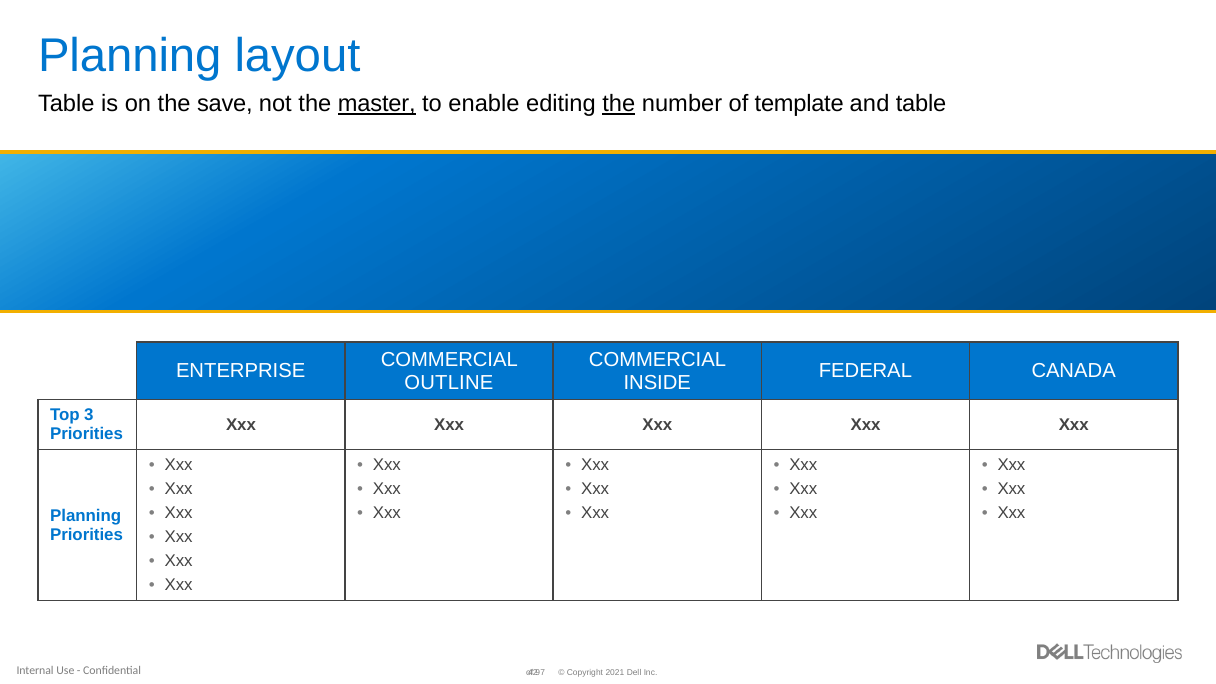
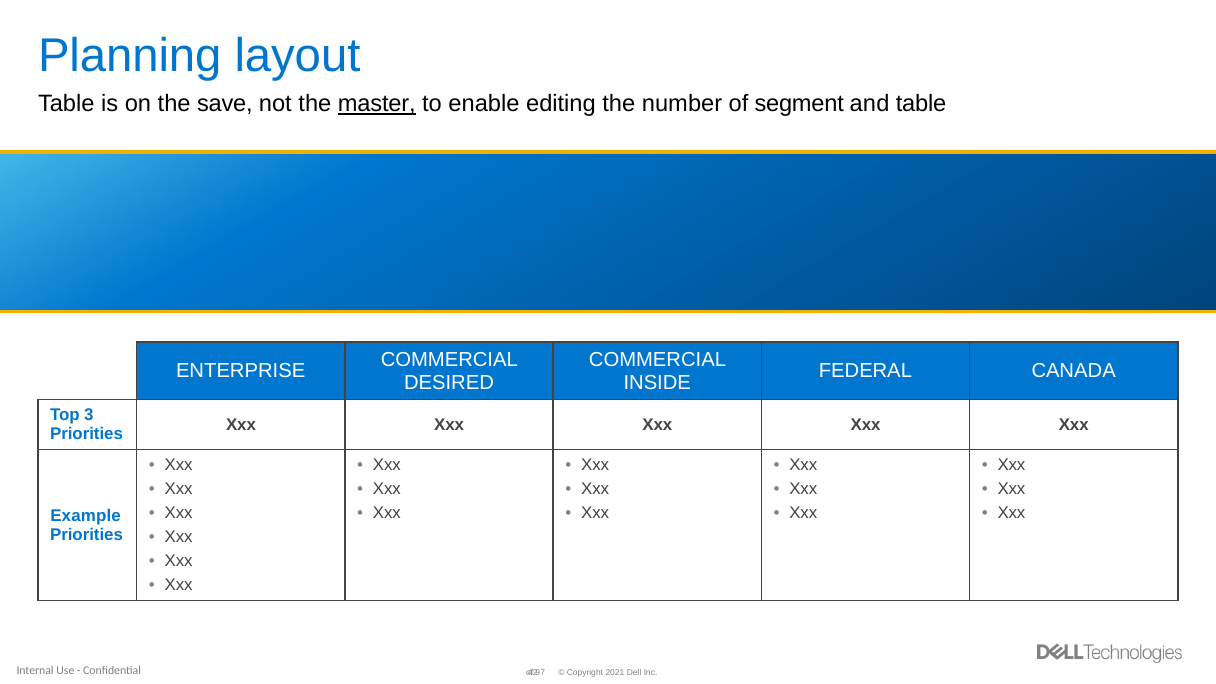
the underline: present -> none (619, 104)
template: template -> segment (799, 104)
OUTLINE: OUTLINE -> DESIRED (449, 383)
Planning: Planning -> Example (86, 516)
